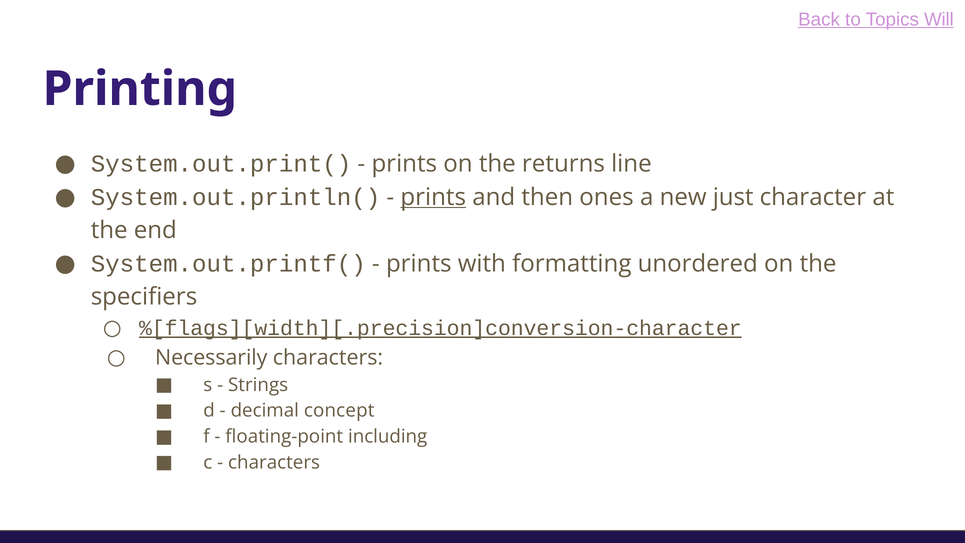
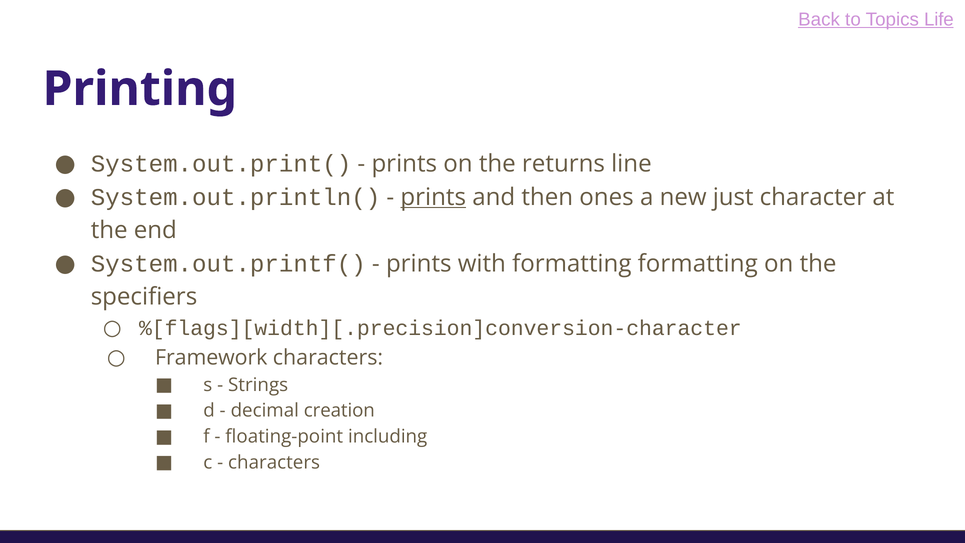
Will: Will -> Life (939, 19)
formatting unordered: unordered -> formatting (698, 264)
%[flags][width][.precision]conversion-character underline: present -> none (440, 328)
Necessarily: Necessarily -> Framework (211, 357)
concept: concept -> creation (339, 411)
